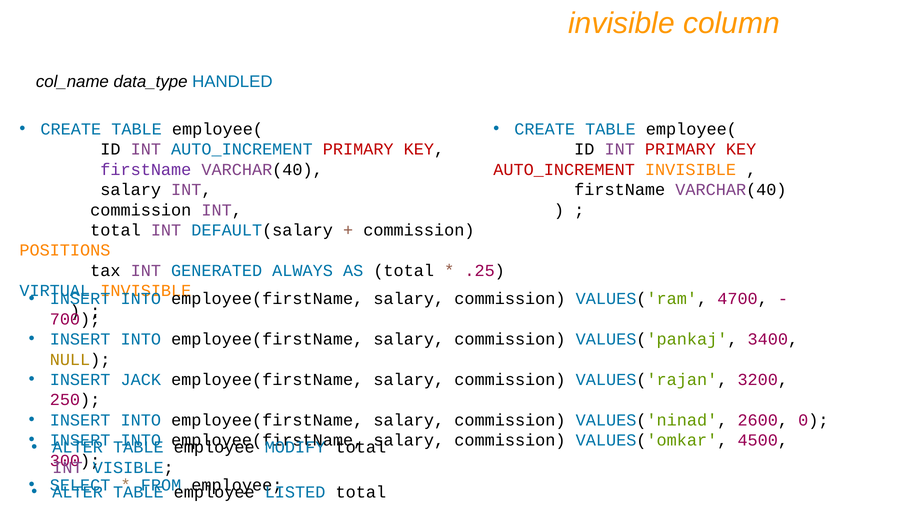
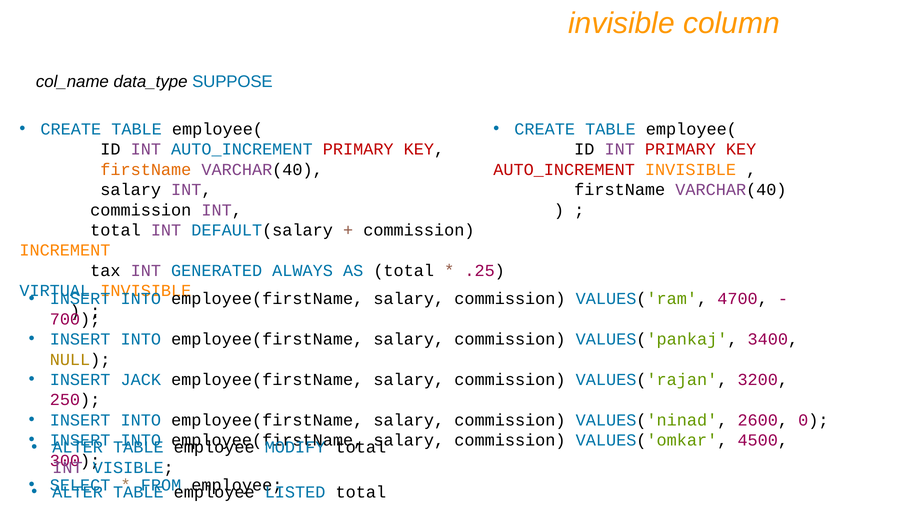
HANDLED: HANDLED -> SUPPOSE (232, 82)
firstName colour: purple -> orange (146, 170)
POSITIONS: POSITIONS -> INCREMENT (65, 251)
